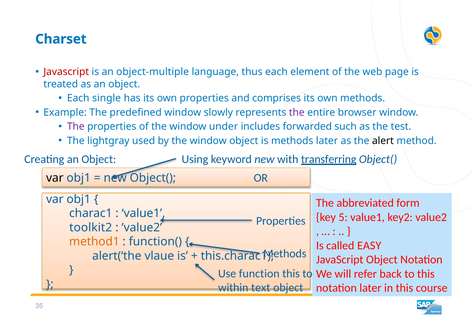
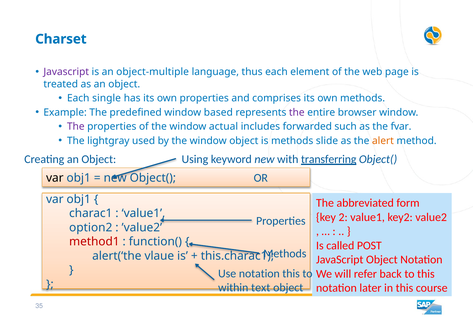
Javascript colour: red -> purple (66, 72)
slowly: slowly -> based (218, 112)
under: under -> actual (224, 127)
test: test -> fvar (401, 127)
methods later: later -> slide (327, 141)
alert colour: black -> orange (383, 141)
5: 5 -> 2 (343, 217)
toolkit2: toolkit2 -> option2 (91, 227)
method1 colour: orange -> red (94, 241)
EASY: EASY -> POST (369, 245)
Use function: function -> notation (259, 273)
